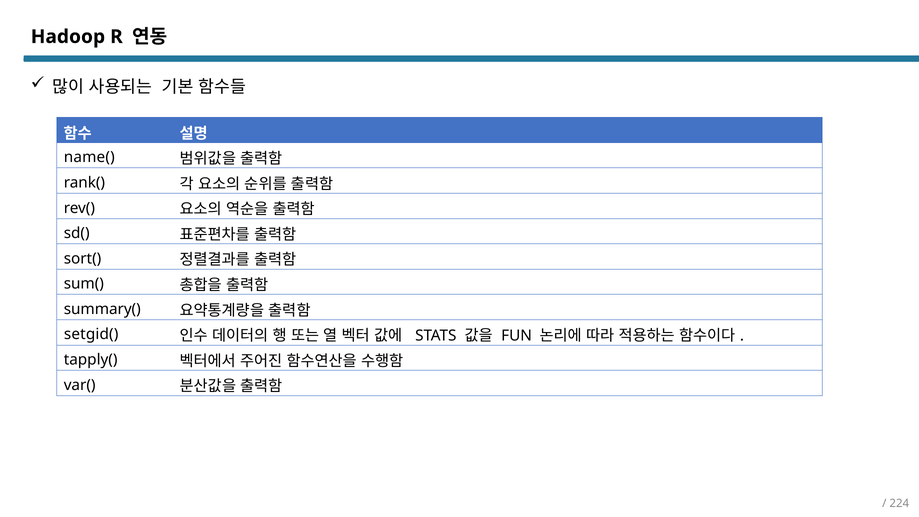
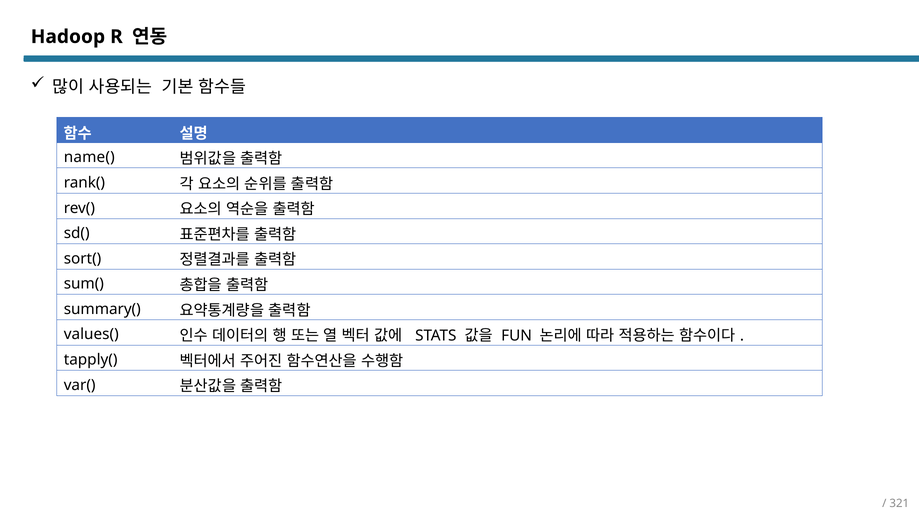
setgid(: setgid( -> values( (91, 334)
224: 224 -> 321 (899, 504)
